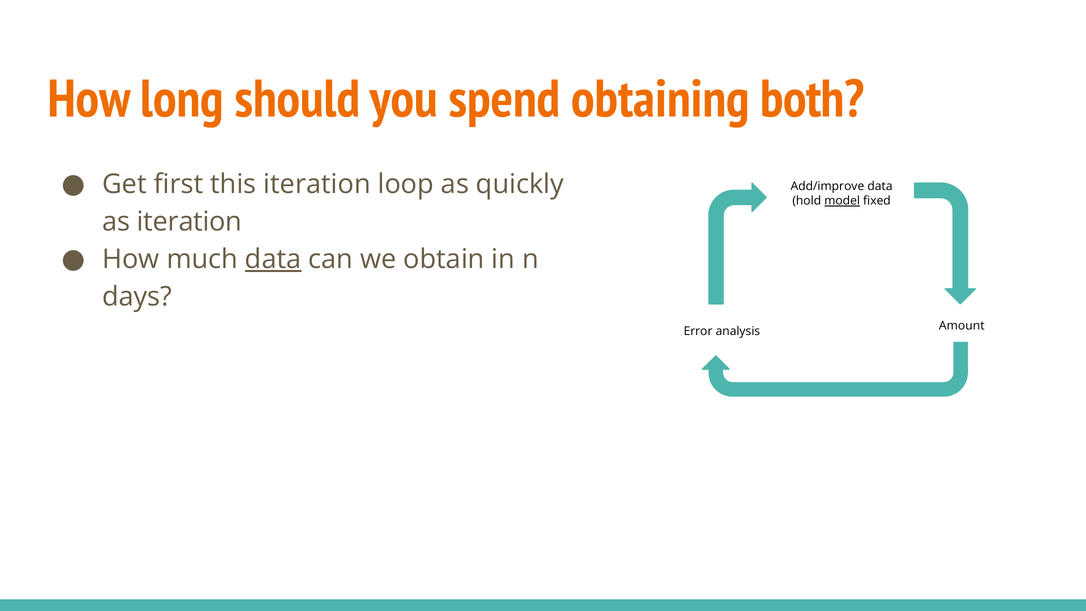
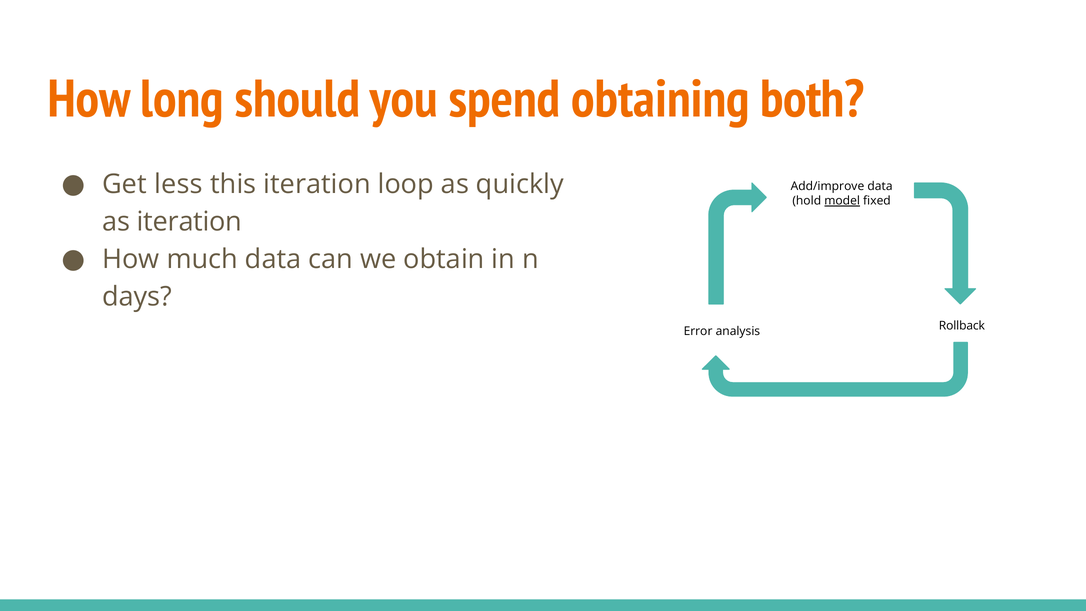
first: first -> less (178, 184)
data underline: present -> none (273, 259)
Amount: Amount -> Rollback (962, 325)
